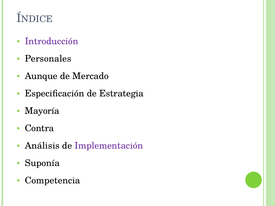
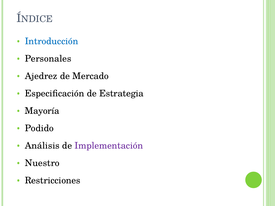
Introducción colour: purple -> blue (52, 41)
Aunque: Aunque -> Ajedrez (41, 76)
Contra: Contra -> Podido (39, 128)
Suponía: Suponía -> Nuestro (42, 163)
Competencia: Competencia -> Restricciones (53, 181)
